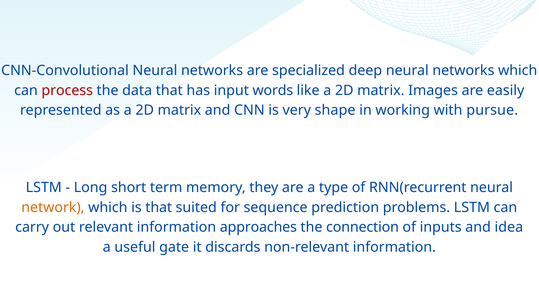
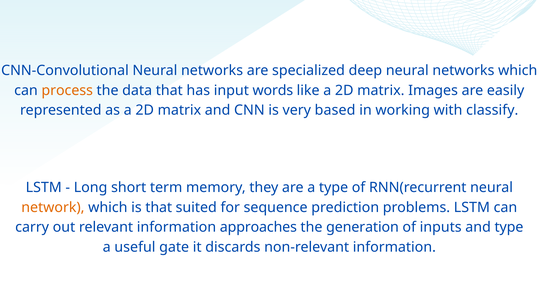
process colour: red -> orange (67, 90)
shape: shape -> based (335, 110)
pursue: pursue -> classify (492, 110)
connection: connection -> generation (363, 227)
and idea: idea -> type (509, 227)
